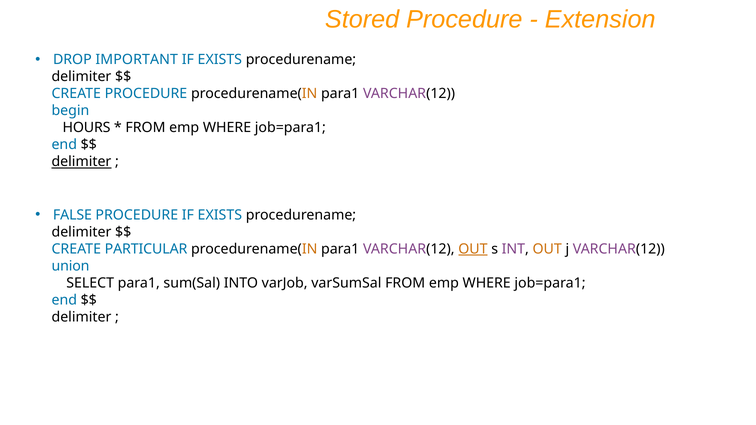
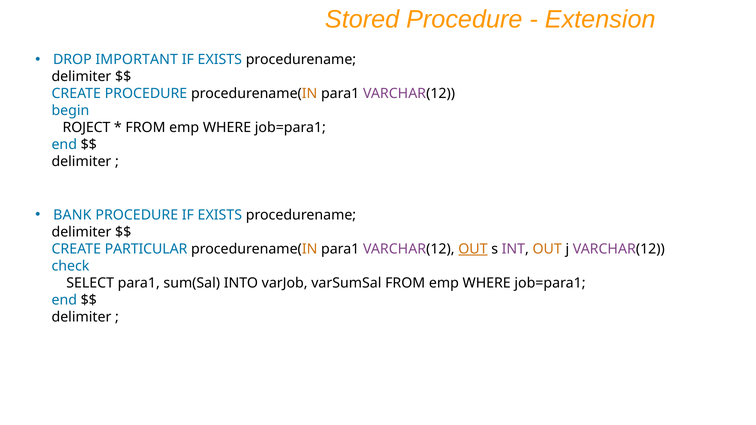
HOURS: HOURS -> ROJECT (87, 128)
delimiter underline: present -> none (81, 162)
FALSE: FALSE -> BANK (72, 215)
union: union -> check (70, 266)
